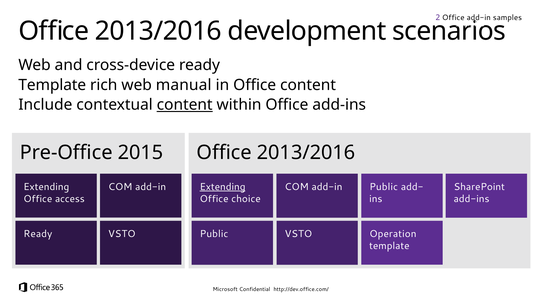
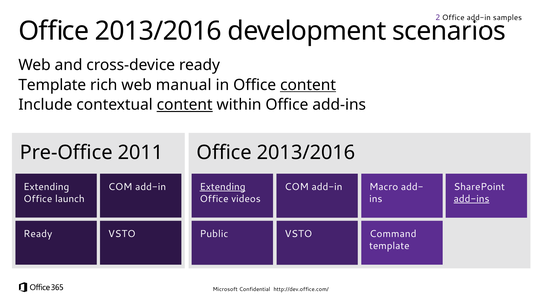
content underline: none -> present (308, 85)
2015: 2015 -> 2011 (141, 153)
Public: Public -> Macro (384, 187)
access: access -> launch (70, 199)
choice: choice -> videos (246, 199)
add-ins underline: none -> present (472, 199)
Operation: Operation -> Command (393, 234)
